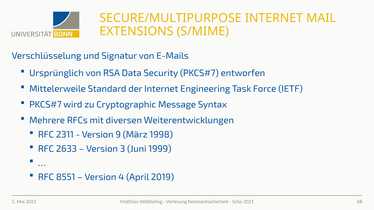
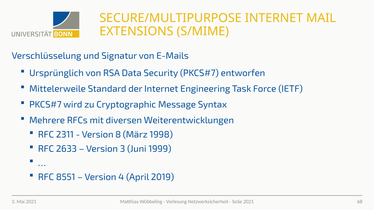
9: 9 -> 8 (118, 135)
